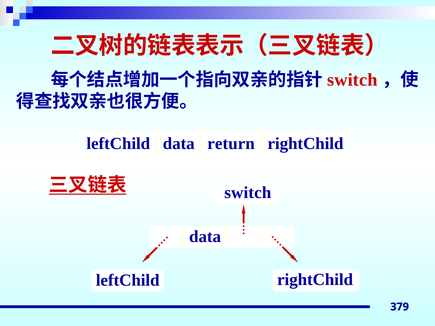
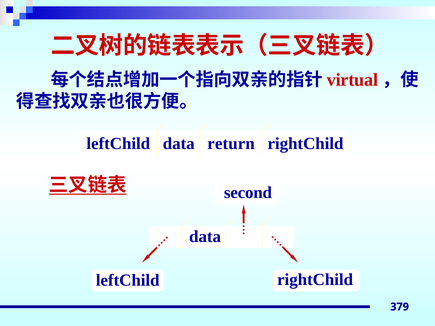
switch: switch -> virtual (353, 80)
switch: switch -> second (248, 193)
